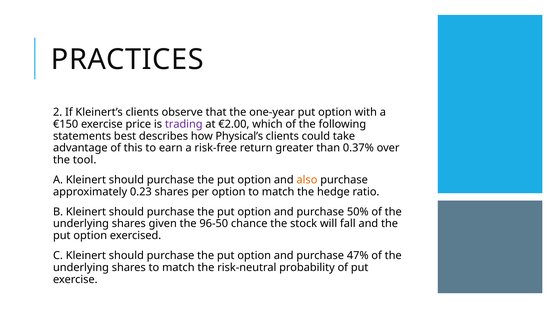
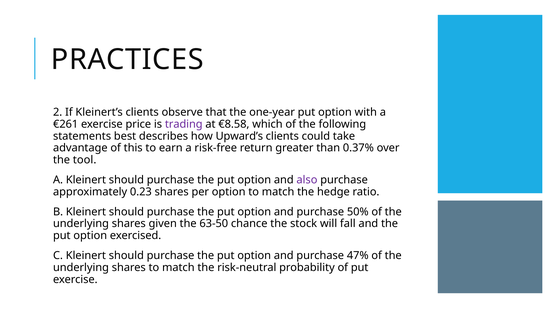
€150: €150 -> €261 (66, 124)
€2.00: €2.00 -> €8.58 (234, 124)
Physical’s: Physical’s -> Upward’s (239, 136)
also colour: orange -> purple (307, 180)
96-50: 96-50 -> 63-50 (214, 224)
